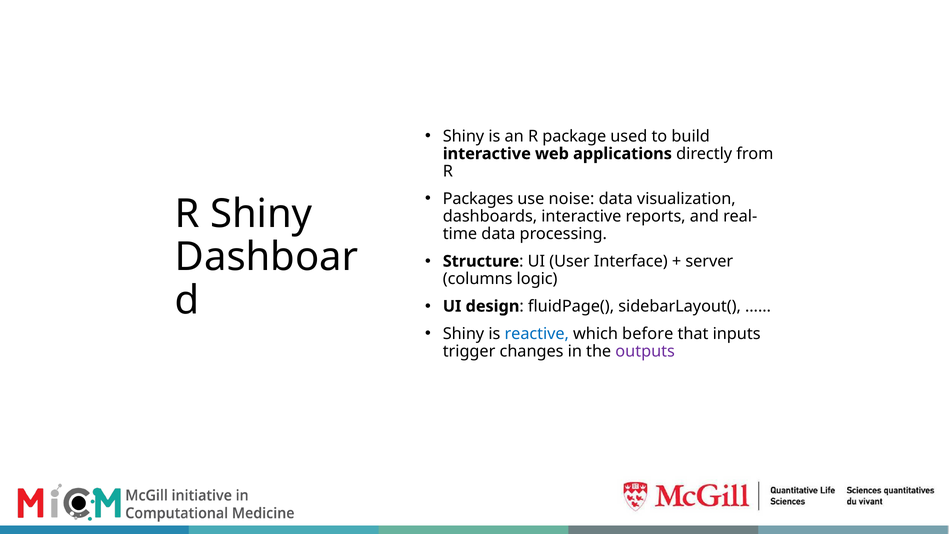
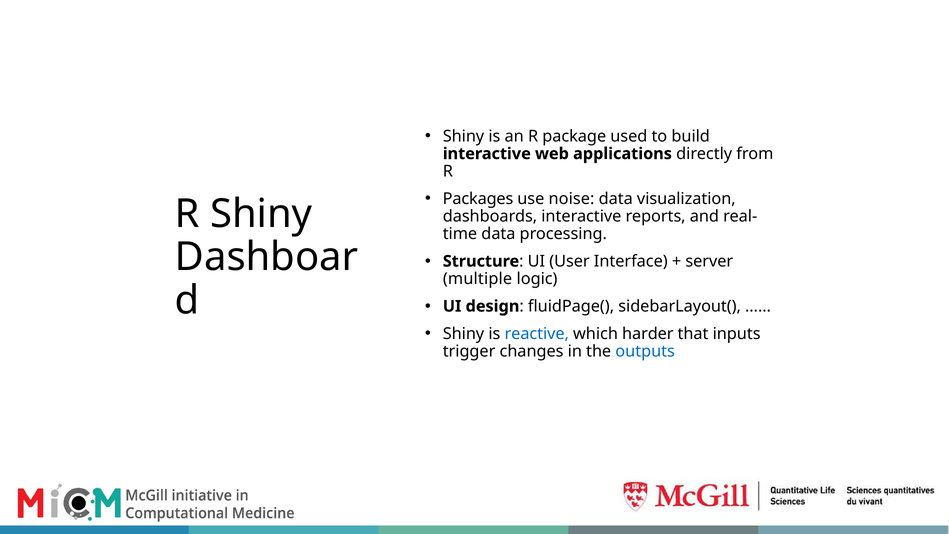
columns: columns -> multiple (478, 279)
before: before -> harder (648, 334)
outputs colour: purple -> blue (645, 351)
